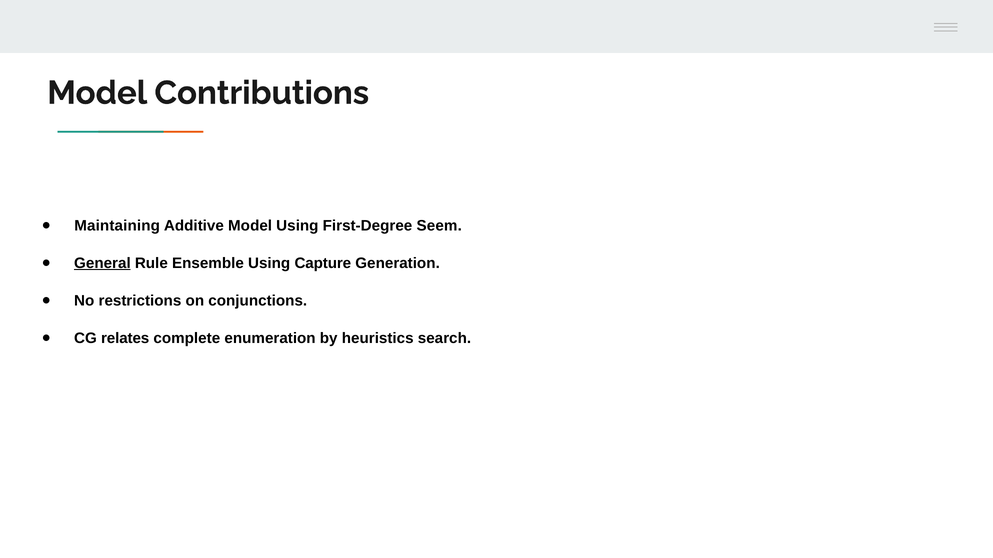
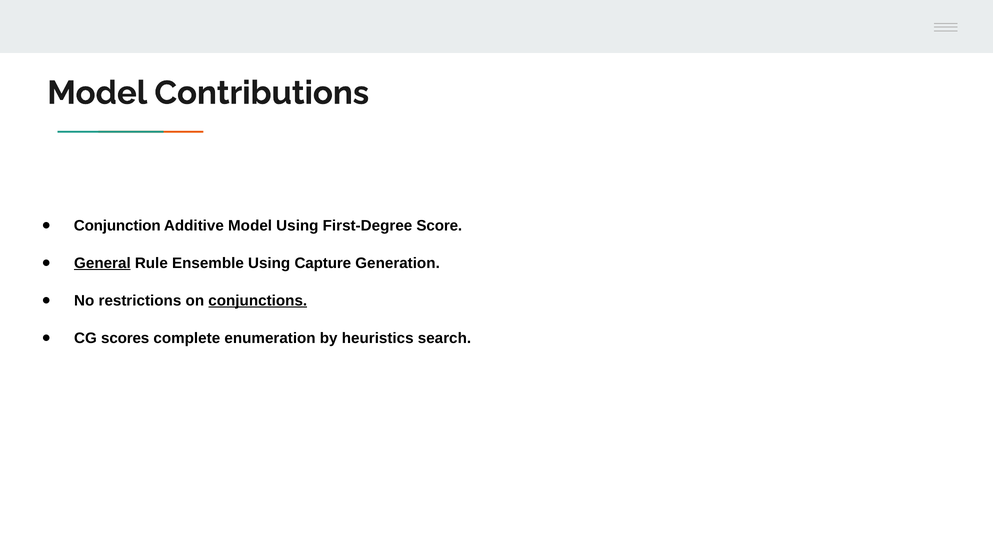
Maintaining: Maintaining -> Conjunction (117, 226)
Seem: Seem -> Score (439, 226)
conjunctions underline: none -> present (258, 301)
relates: relates -> scores (125, 338)
